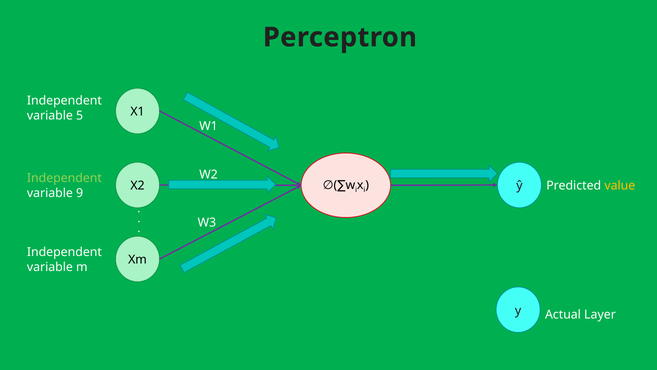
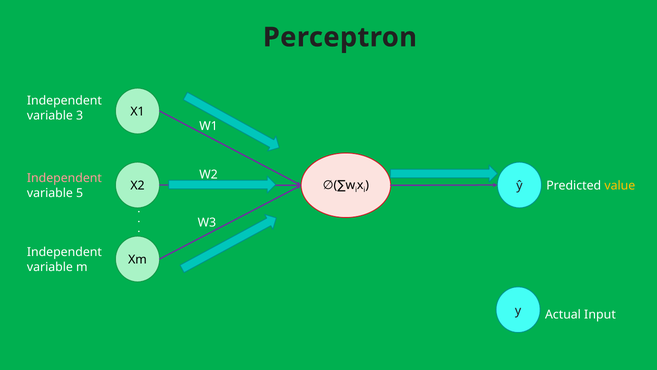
5: 5 -> 3 (80, 116)
Independent colour: light green -> pink (64, 178)
9: 9 -> 5 (80, 193)
Layer: Layer -> Input (600, 314)
